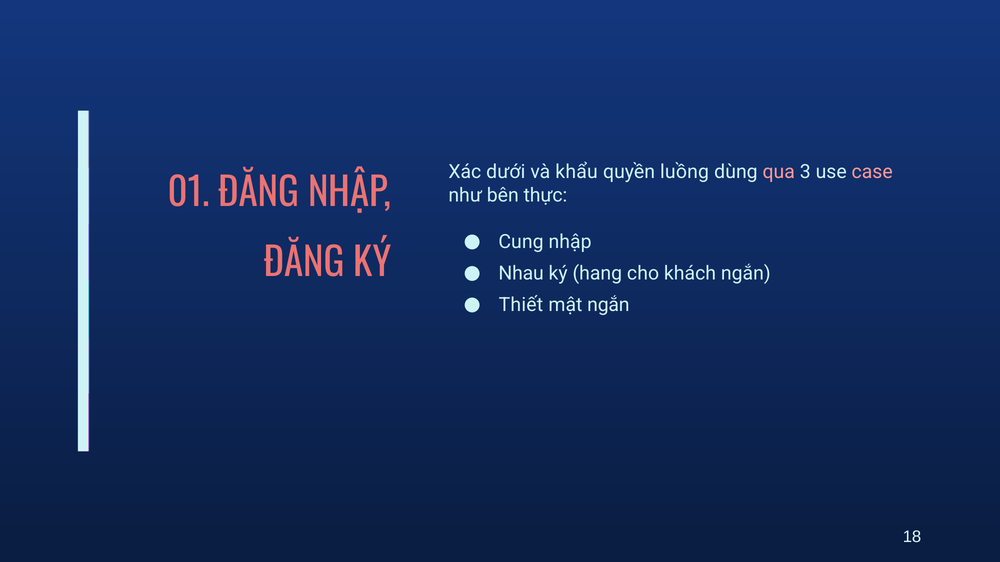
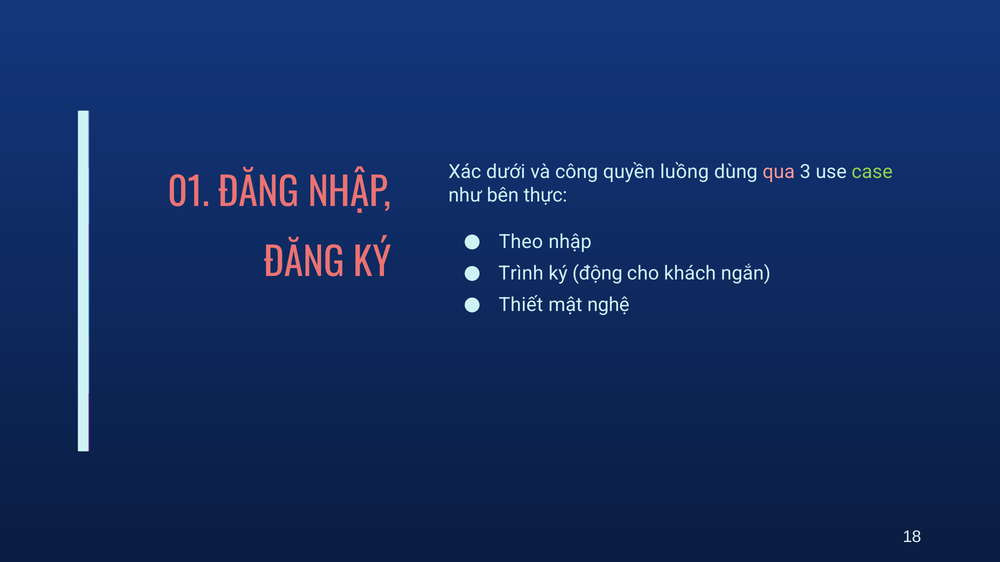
khẩu: khẩu -> công (577, 172)
case colour: pink -> light green (872, 172)
Cung: Cung -> Theo (521, 242)
Nhau: Nhau -> Trình (521, 274)
hang: hang -> động (597, 274)
mật ngắn: ngắn -> nghệ (608, 305)
